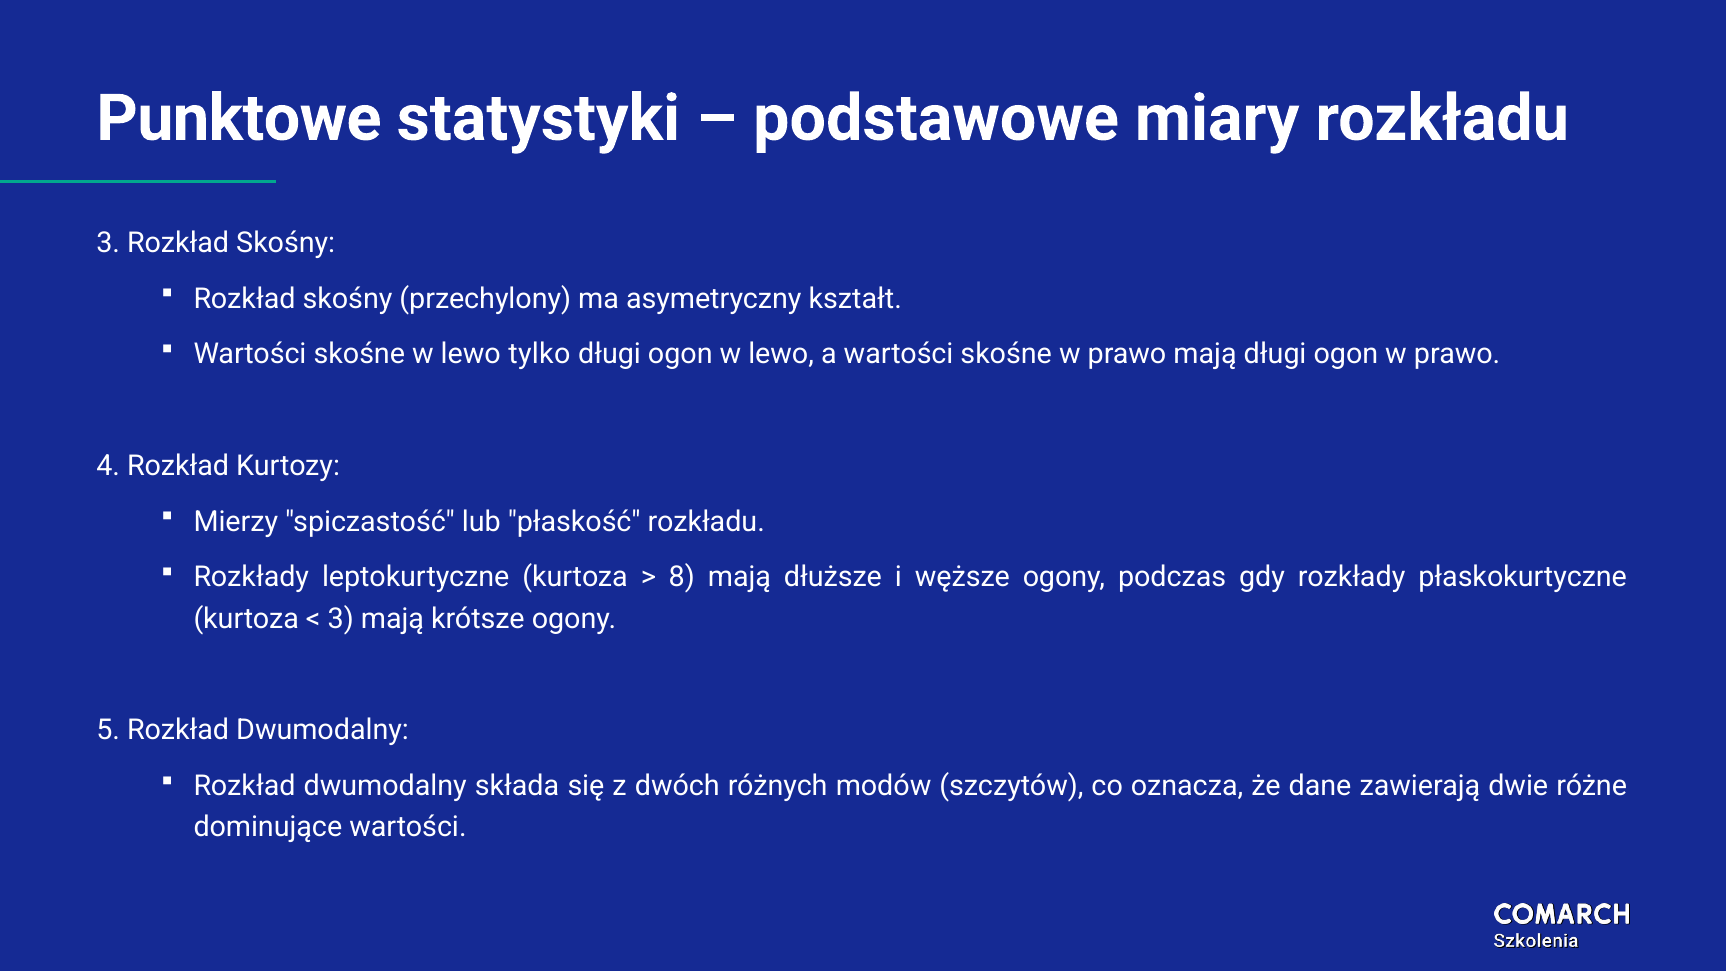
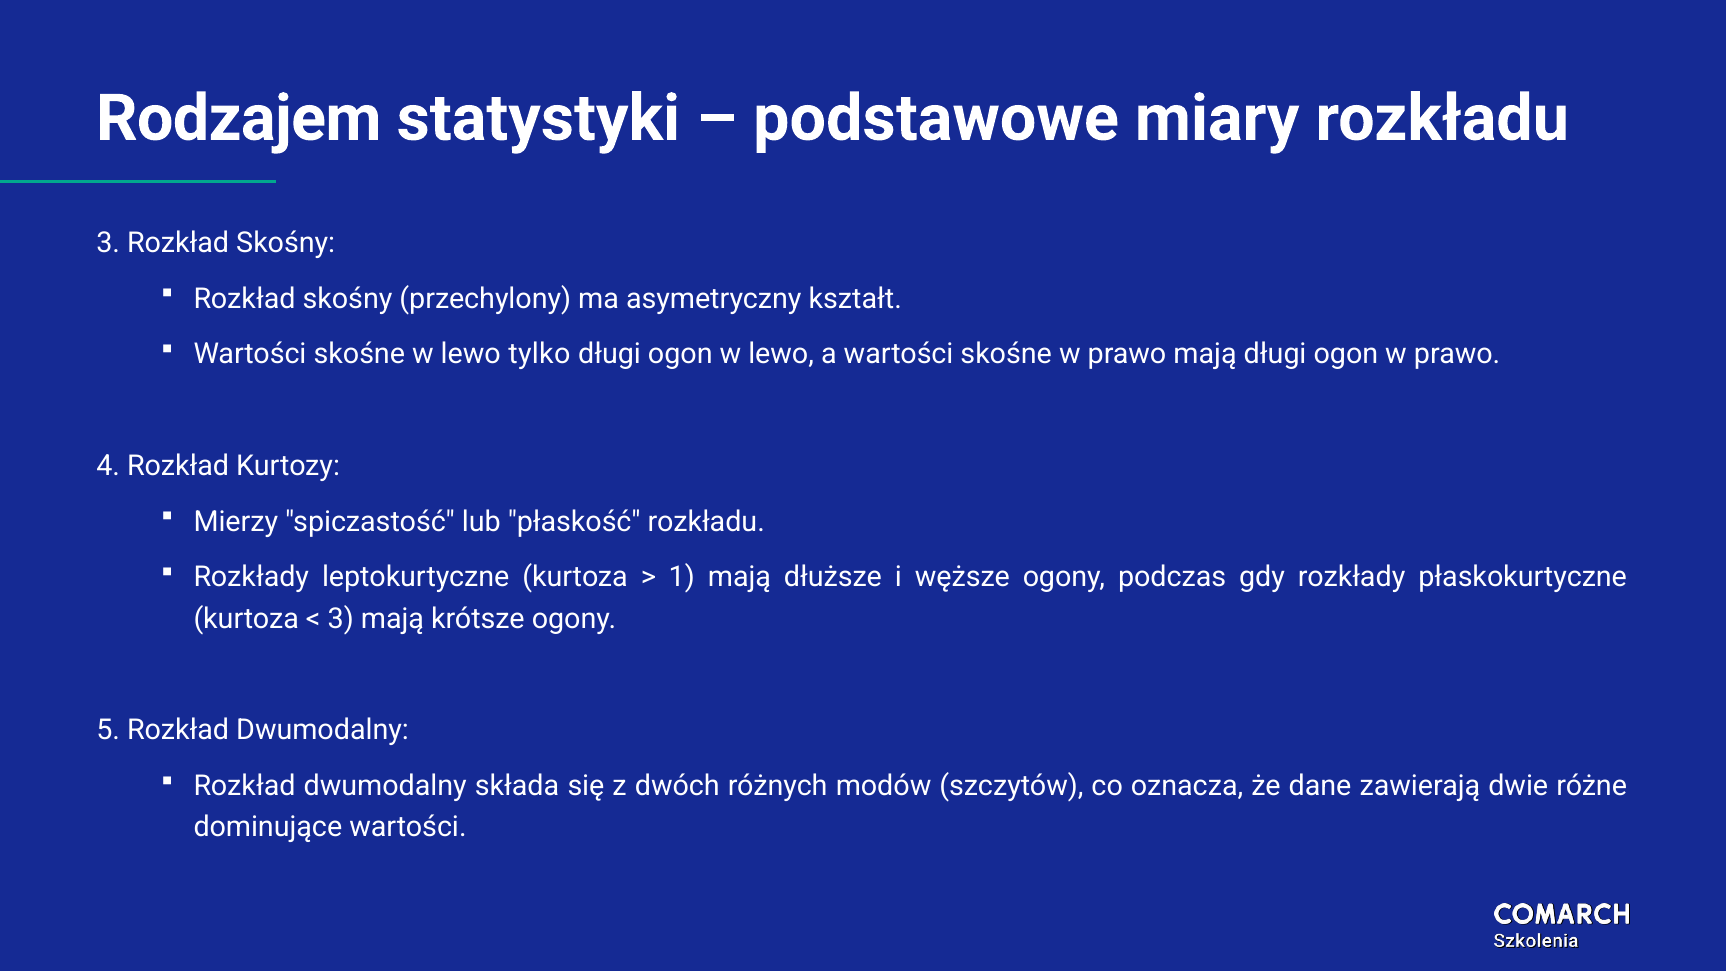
Punktowe: Punktowe -> Rodzajem (239, 118)
8: 8 -> 1 (682, 577)
